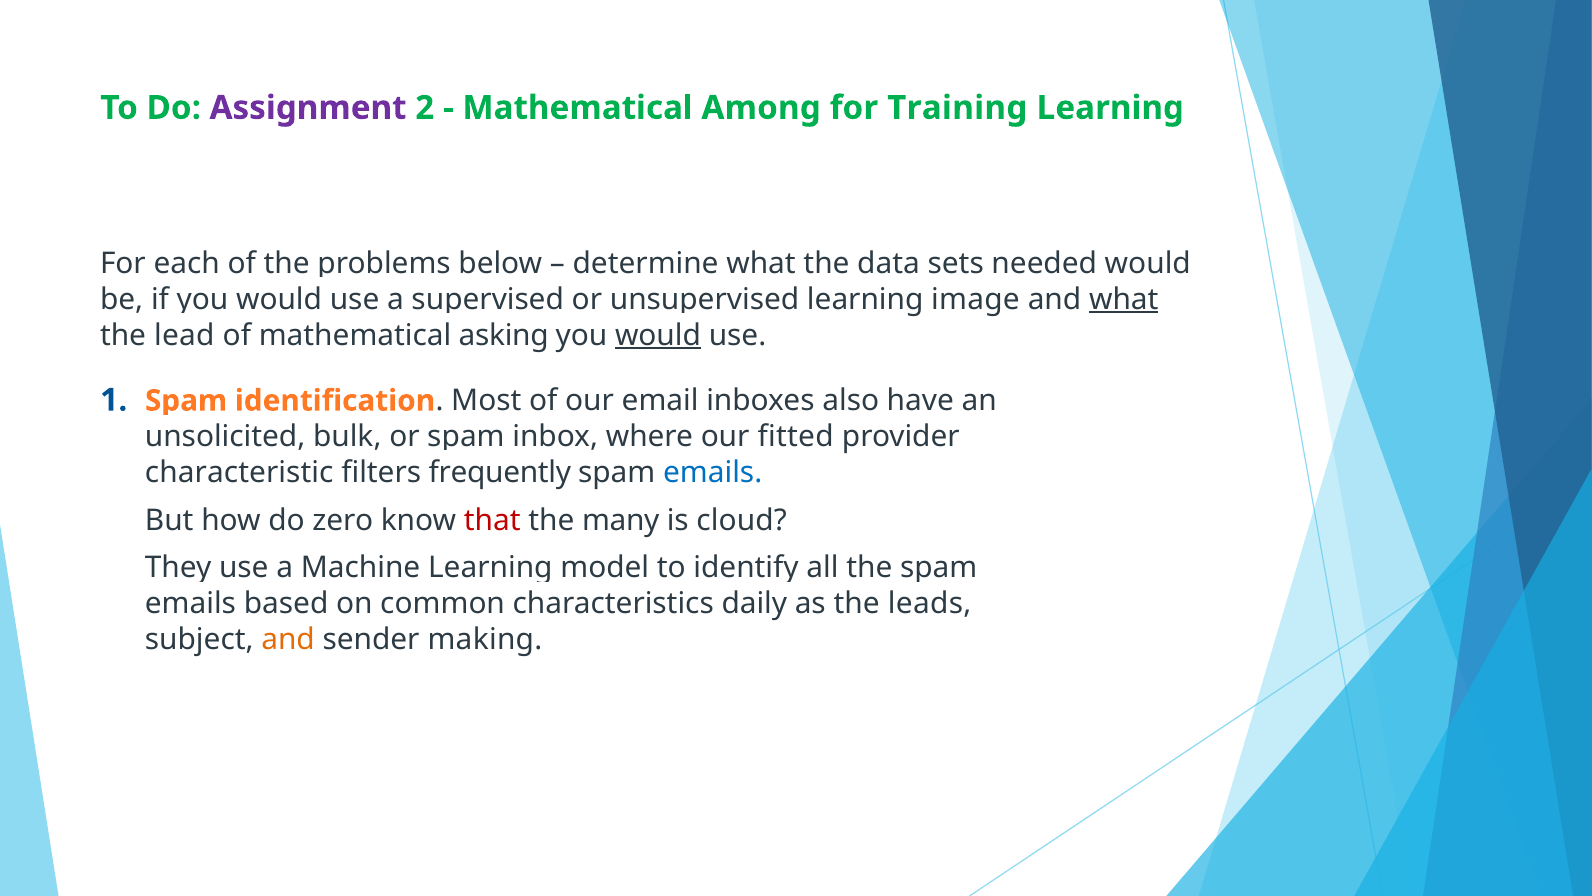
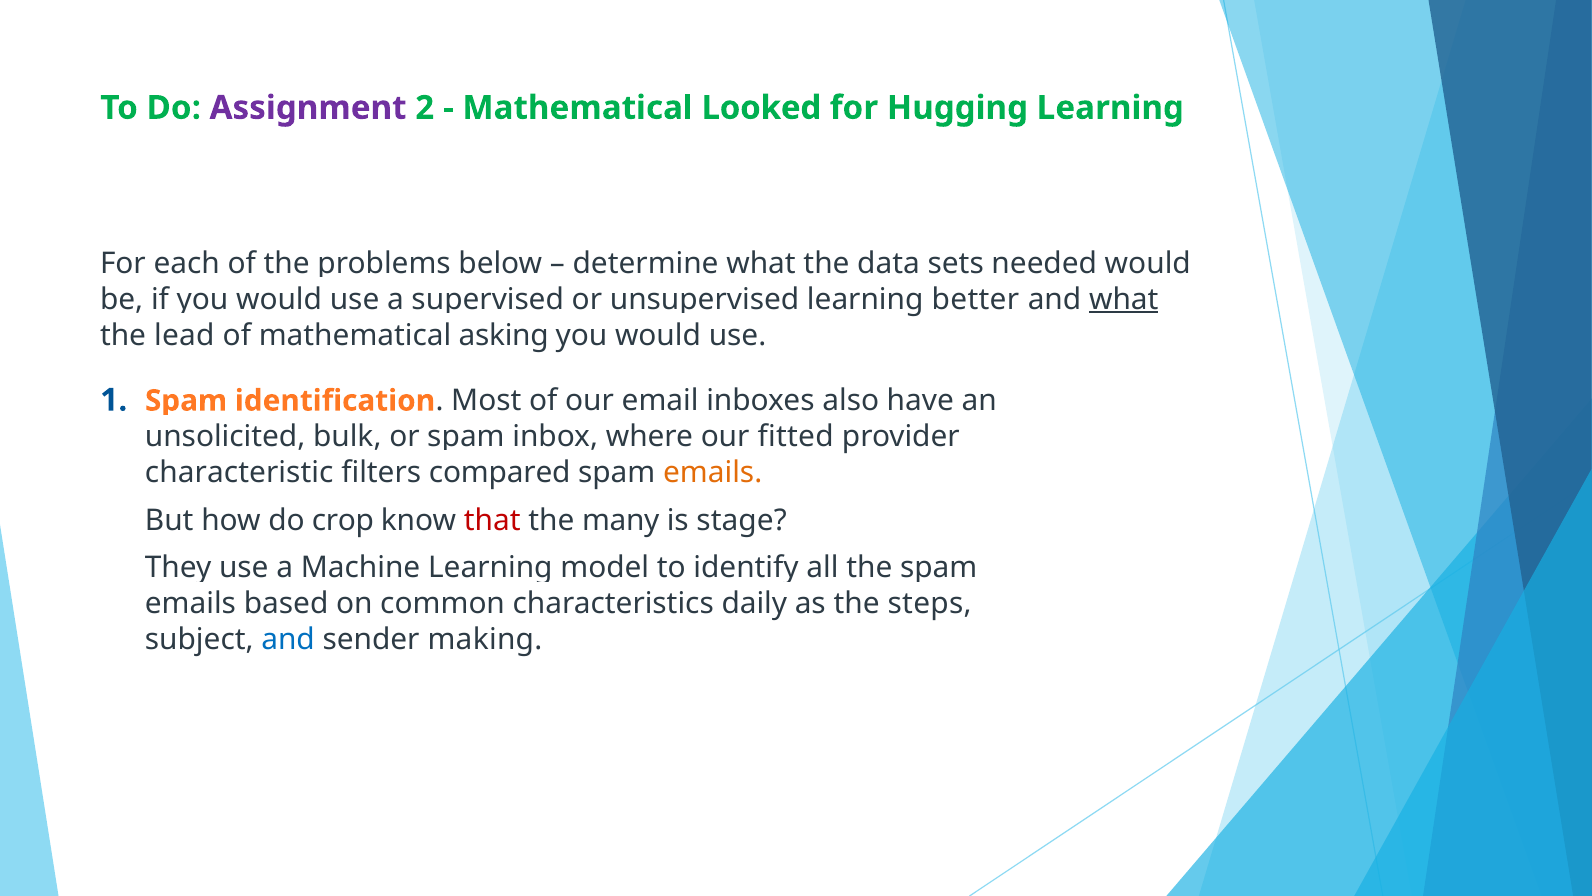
Among: Among -> Looked (761, 108)
Training: Training -> Hugging (957, 108)
image: image -> better (975, 299)
would underline: present -> none (658, 335)
frequently: frequently -> compared (500, 472)
emails colour: blue -> orange (713, 472)
zero: zero -> crop (343, 520)
cloud: cloud -> stage (742, 520)
leads: leads -> steps (930, 604)
and colour: orange -> blue (288, 639)
